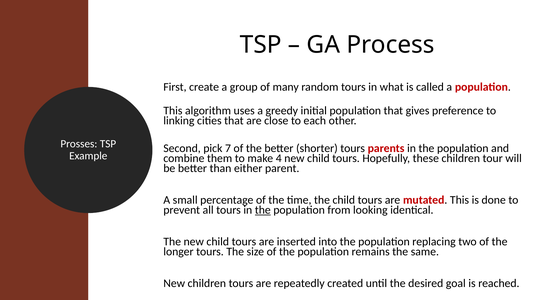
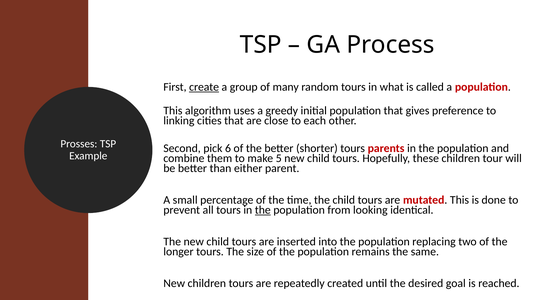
create underline: none -> present (204, 87)
7: 7 -> 6 (228, 148)
4: 4 -> 5 (279, 159)
